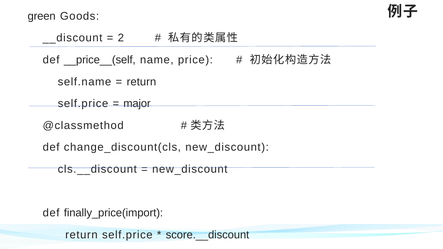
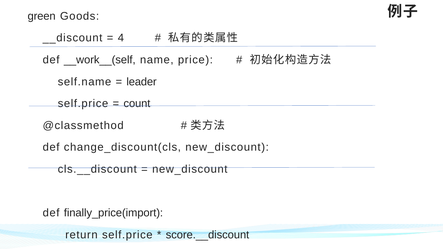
2: 2 -> 4 (121, 38)
__price__(self: __price__(self -> __work__(self (100, 60)
return: return -> leader (142, 82)
major: major -> count (137, 104)
